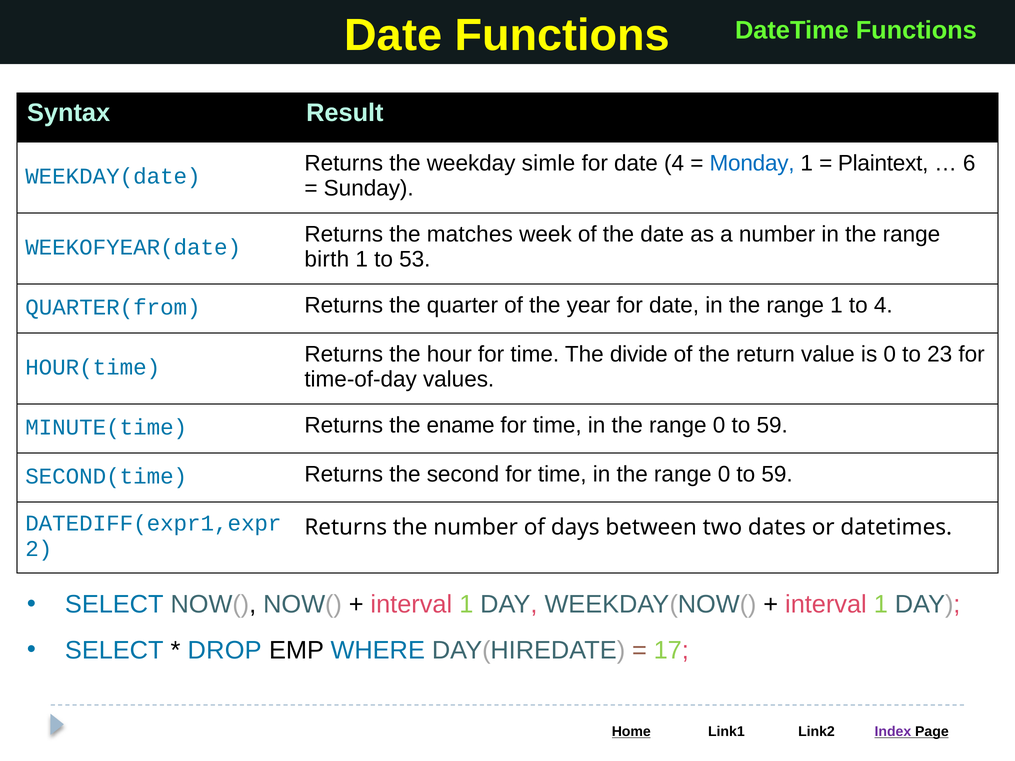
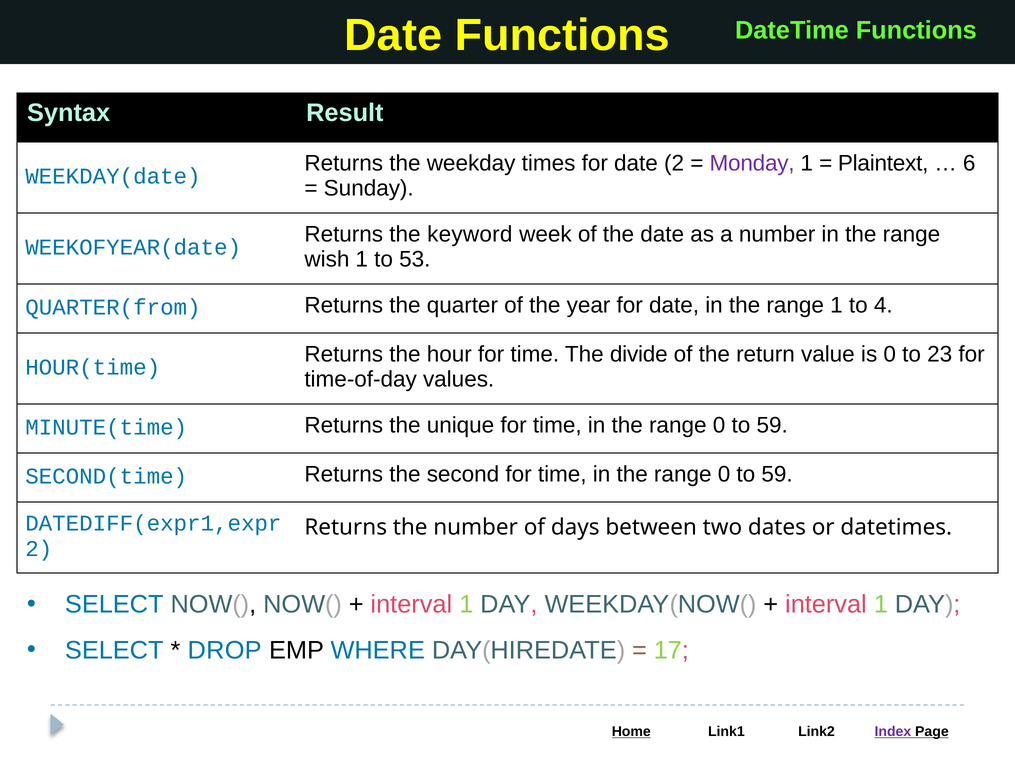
simle: simle -> times (549, 163)
date 4: 4 -> 2 (674, 163)
Monday colour: blue -> purple (752, 163)
matches: matches -> keyword (470, 234)
birth: birth -> wish (327, 259)
ename: ename -> unique (461, 425)
